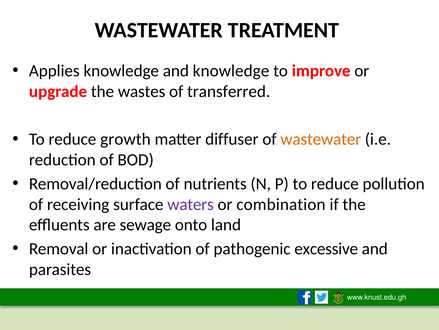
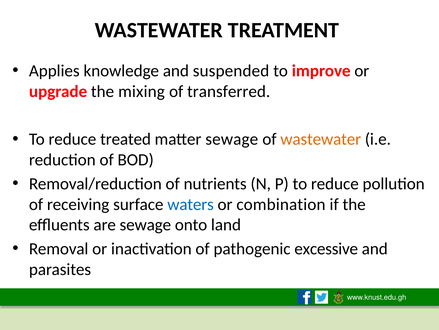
and knowledge: knowledge -> suspended (231, 71)
wastes: wastes -> mixing (142, 91)
growth: growth -> treated (126, 139)
matter diffuser: diffuser -> sewage (232, 139)
waters colour: purple -> blue (191, 204)
